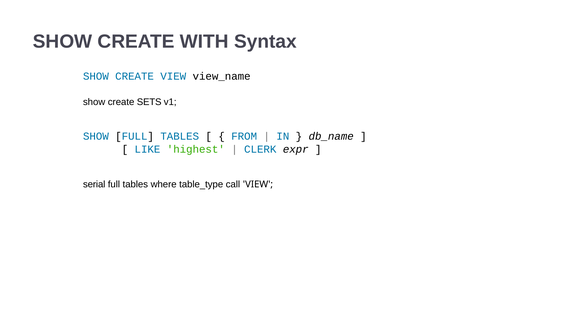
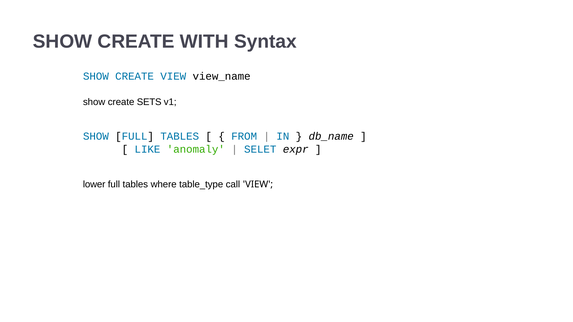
highest: highest -> anomaly (196, 149)
CLERK: CLERK -> SELET (260, 149)
serial: serial -> lower (94, 184)
